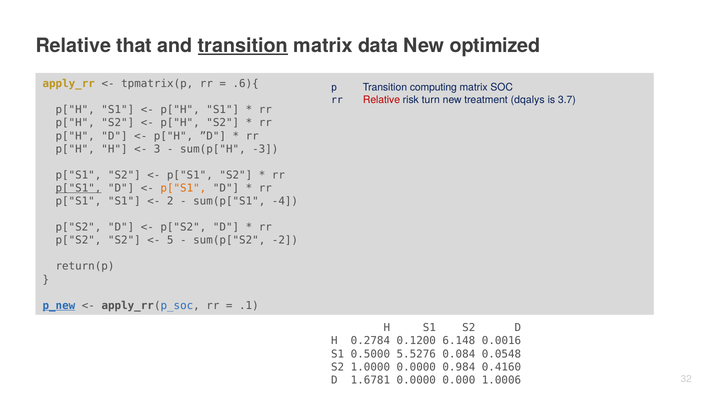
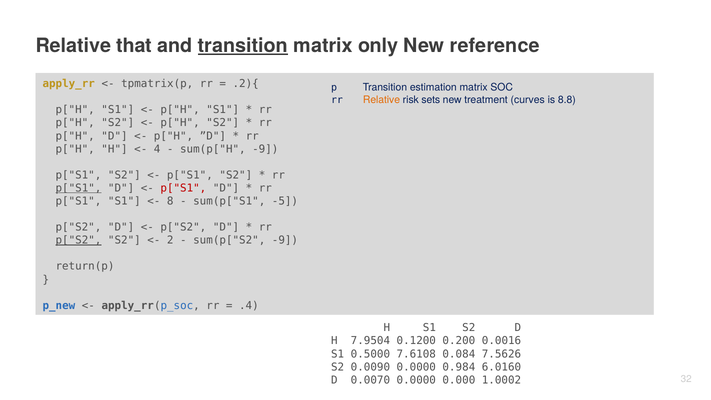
data: data -> only (378, 46)
optimized: optimized -> reference (495, 46)
.6){: .6){ -> .2){ (246, 84)
computing: computing -> estimation (433, 87)
Relative colour: red -> orange (381, 100)
turn: turn -> sets (431, 100)
dqalys: dqalys -> curves (528, 100)
3.7: 3.7 -> 8.8 (567, 100)
3: 3 -> 4 (157, 149)
sum(p["H -3: -3 -> -9 (265, 149)
p["S1 colour: orange -> red (183, 188)
2: 2 -> 8 (170, 201)
-4: -4 -> -5 (285, 201)
p["S2 underline: none -> present (78, 240)
5: 5 -> 2 (170, 240)
sum(p["S2 -2: -2 -> -9 (285, 240)
p_new underline: present -> none (59, 305)
.1: .1 -> .4 (249, 305)
0.2784: 0.2784 -> 7.9504 (370, 341)
6.148: 6.148 -> 0.200 (459, 341)
5.5276: 5.5276 -> 7.6108 (416, 354)
0.0548: 0.0548 -> 7.5626 (501, 354)
1.0000: 1.0000 -> 0.0090 (370, 367)
0.4160: 0.4160 -> 6.0160 (501, 367)
1.6781: 1.6781 -> 0.0070 (370, 380)
1.0006: 1.0006 -> 1.0002 (501, 380)
